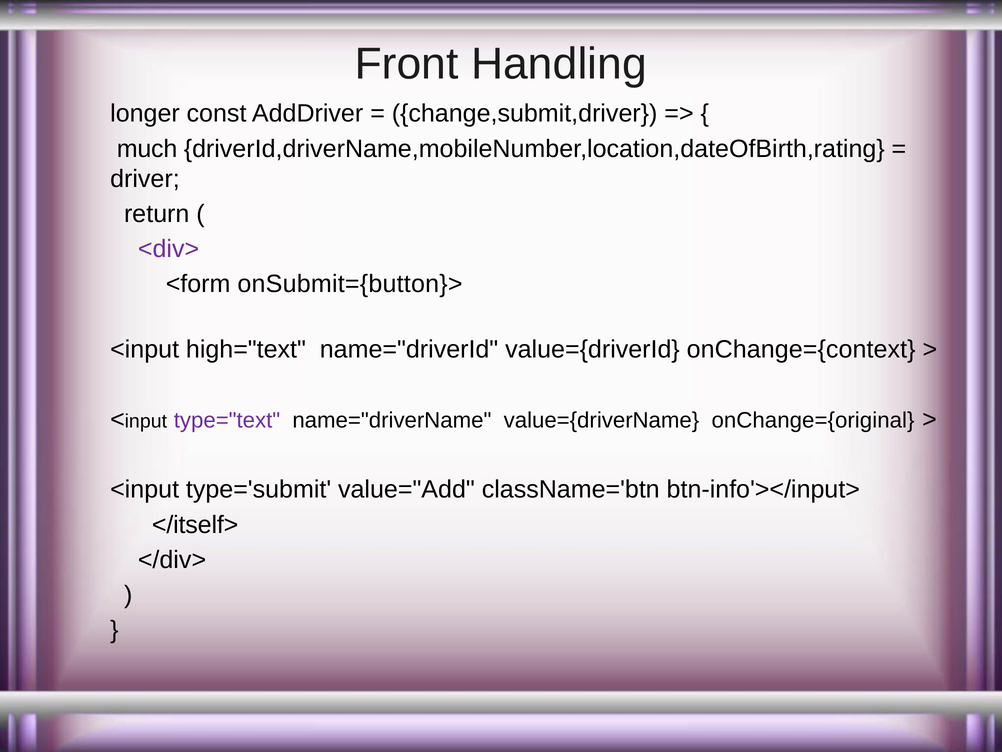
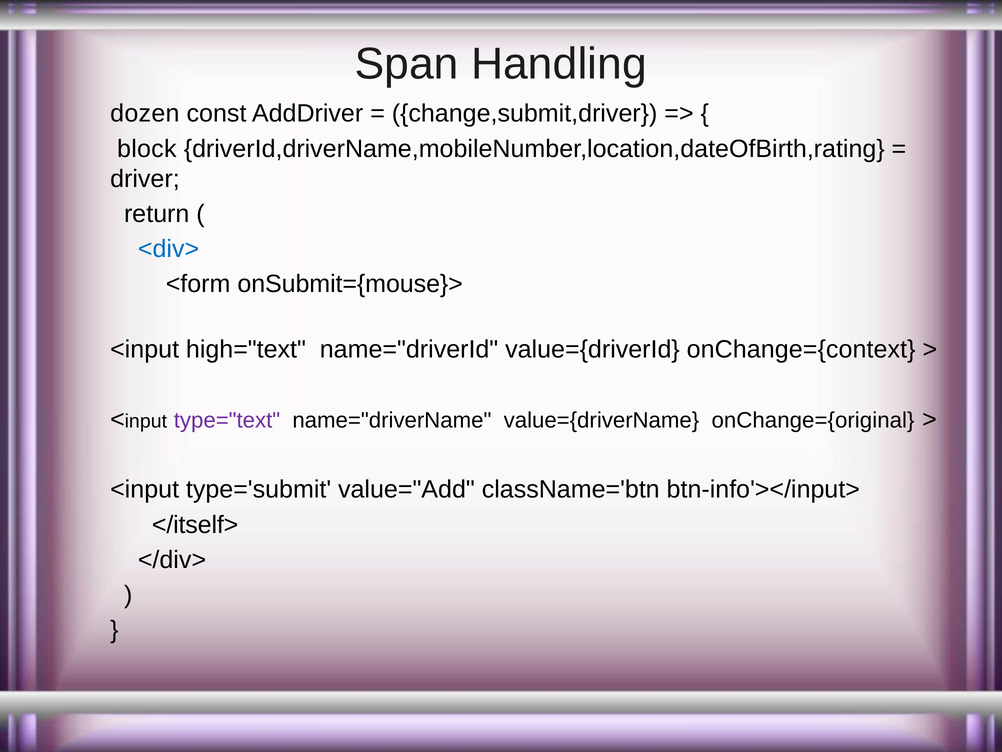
Front: Front -> Span (407, 64)
longer: longer -> dozen (145, 114)
much: much -> block (147, 149)
<div> colour: purple -> blue (169, 249)
onSubmit={button}>: onSubmit={button}> -> onSubmit={mouse}> (350, 284)
